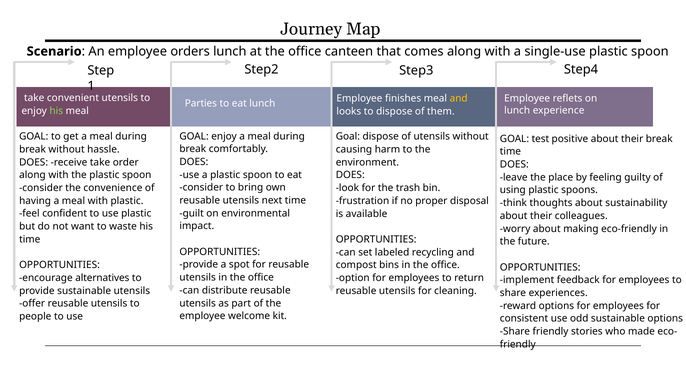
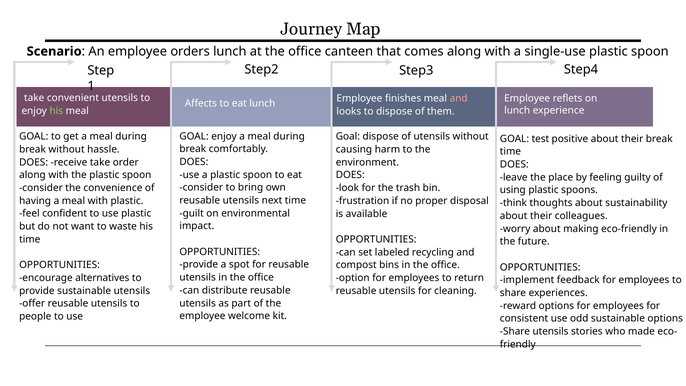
and colour: yellow -> pink (459, 98)
Parties: Parties -> Affects (201, 103)
Share friendly: friendly -> utensils (551, 331)
